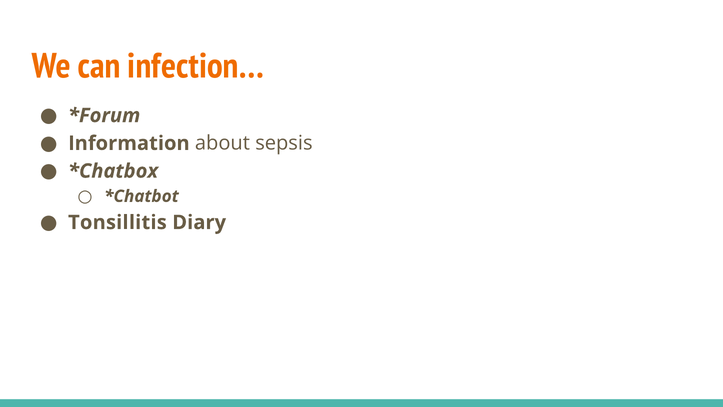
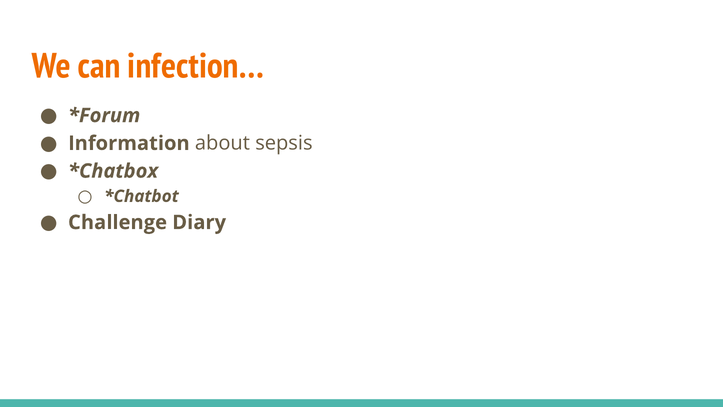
Tonsillitis: Tonsillitis -> Challenge (118, 222)
